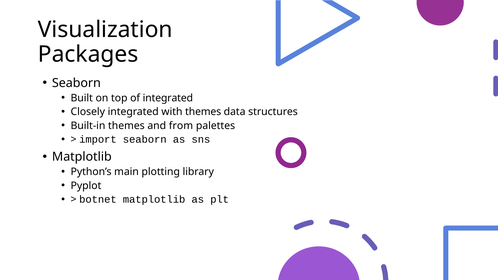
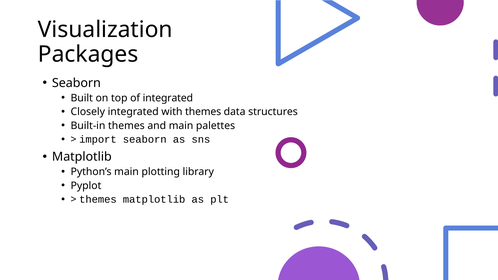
and from: from -> main (181, 126)
botnet: botnet -> themes (98, 199)
